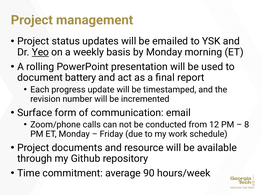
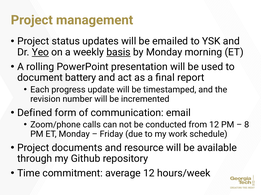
basis underline: none -> present (119, 52)
Surface: Surface -> Defined (35, 113)
average 90: 90 -> 12 (149, 174)
